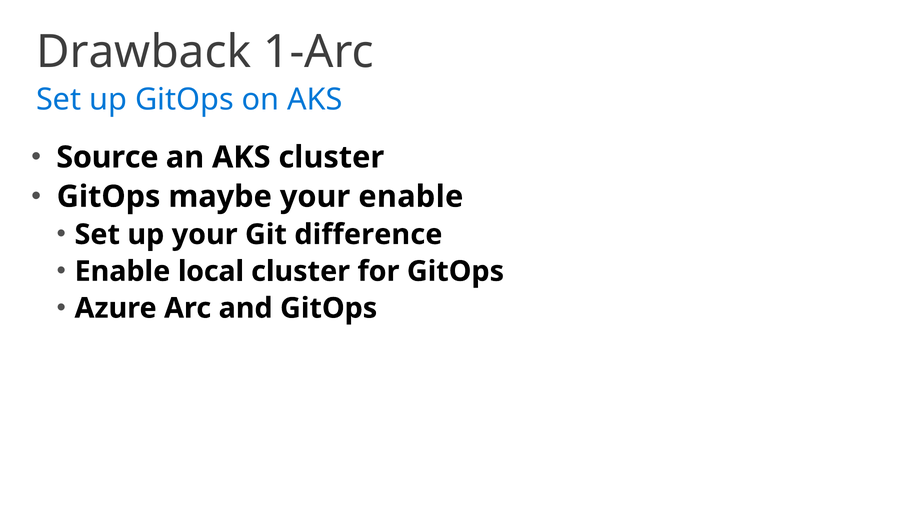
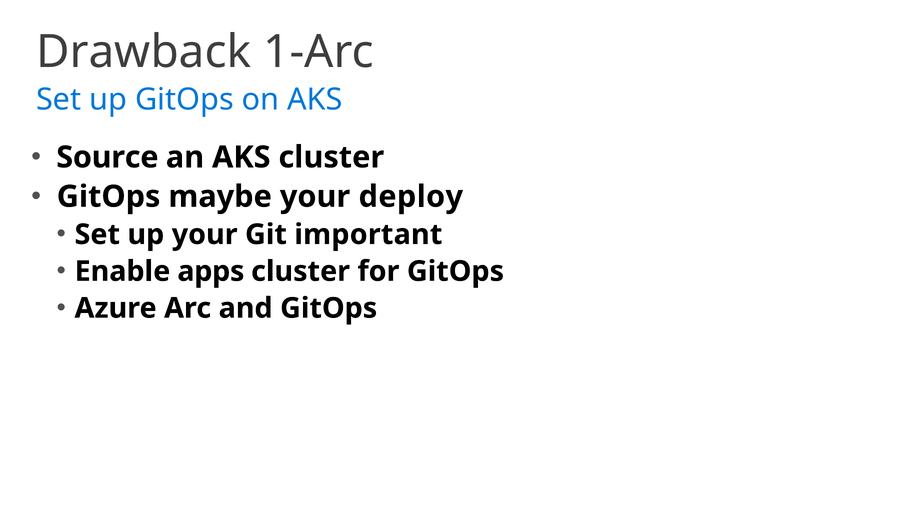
your enable: enable -> deploy (411, 196)
difference: difference -> important (368, 234)
local: local -> apps (211, 271)
